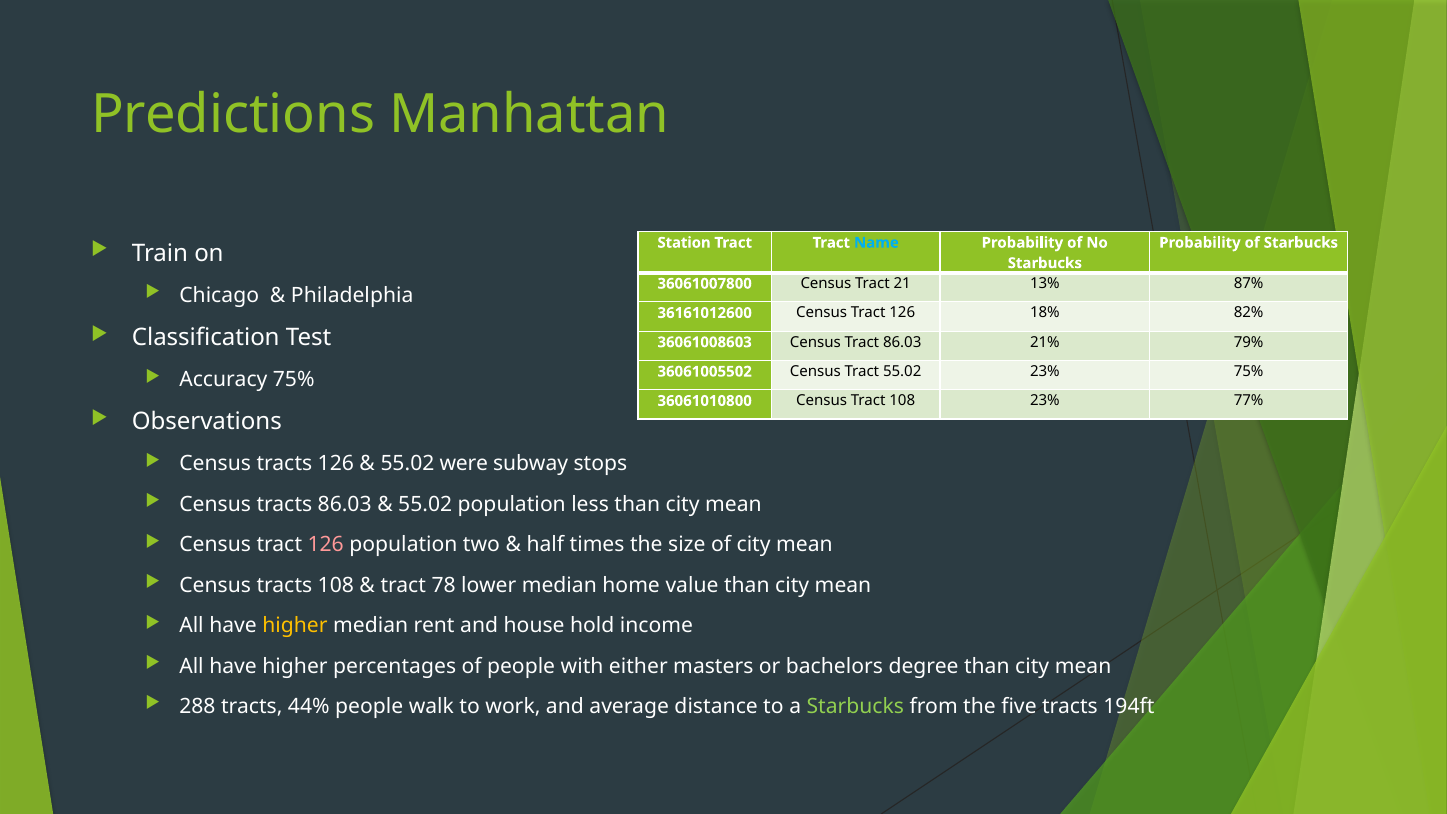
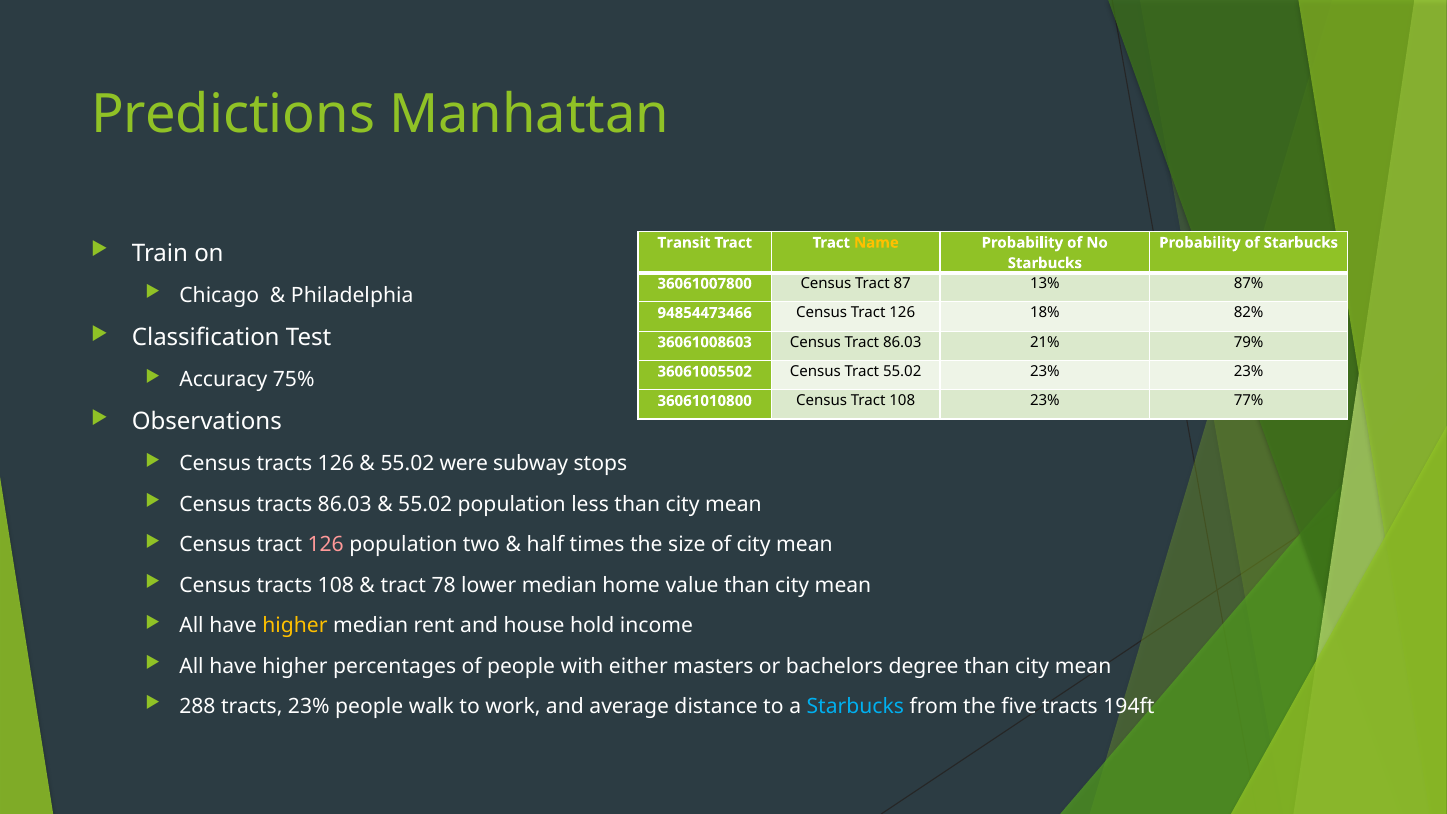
Station: Station -> Transit (684, 243)
Name colour: light blue -> yellow (876, 243)
21: 21 -> 87 (902, 284)
36161012600: 36161012600 -> 94854473466 (705, 313)
23% 75%: 75% -> 23% (1249, 372)
tracts 44%: 44% -> 23% (309, 706)
Starbucks colour: light green -> light blue (855, 706)
